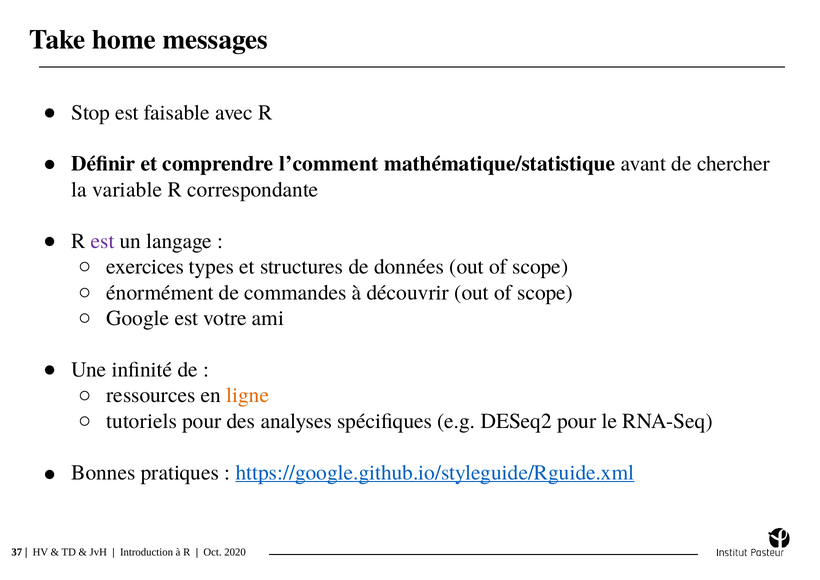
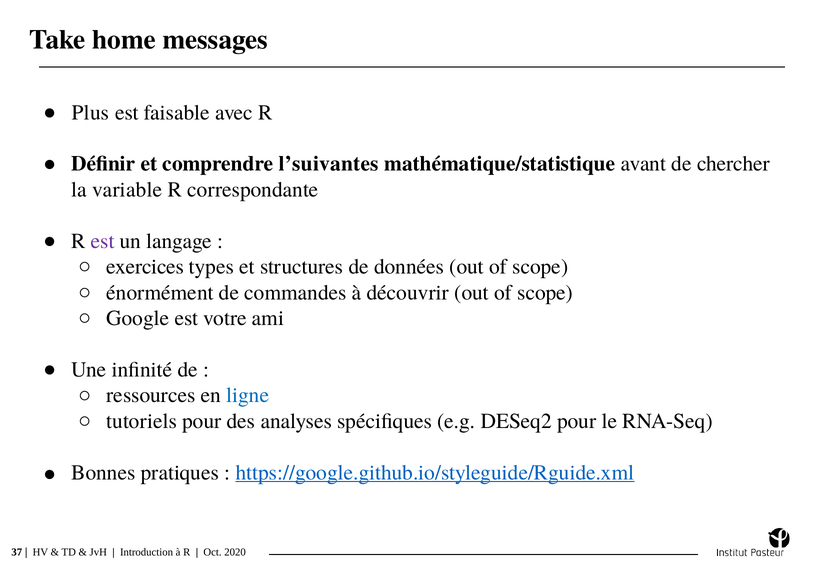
Stop: Stop -> Plus (90, 112)
l’comment: l’comment -> l’suivantes (329, 164)
ligne colour: orange -> blue (248, 395)
